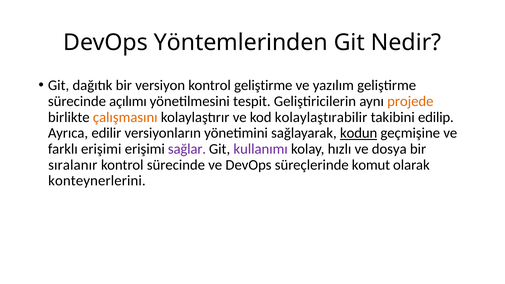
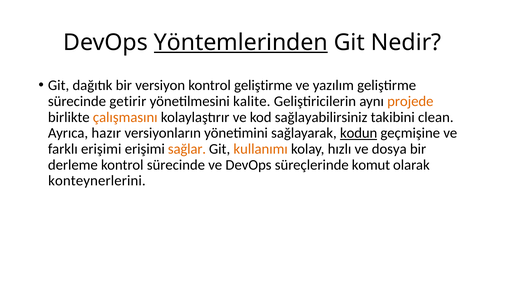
Yöntemlerinden underline: none -> present (241, 42)
açılımı: açılımı -> getirir (128, 101)
tespit: tespit -> kalite (252, 101)
kolaylaştırabilir: kolaylaştırabilir -> sağlayabilirsiniz (321, 117)
edilip: edilip -> clean (436, 117)
edilir: edilir -> hazır (106, 133)
sağlar colour: purple -> orange (187, 149)
kullanımı colour: purple -> orange (261, 149)
sıralanır: sıralanır -> derleme (73, 165)
